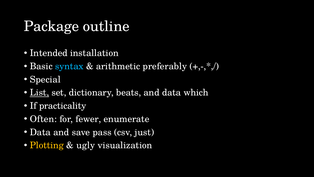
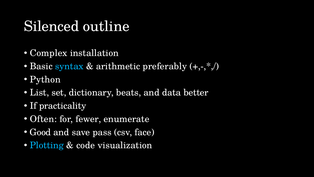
Package: Package -> Silenced (51, 26)
Intended: Intended -> Complex (49, 53)
Special: Special -> Python (45, 79)
List underline: present -> none (39, 93)
which: which -> better (196, 93)
Data: Data -> Good (40, 132)
just: just -> face (145, 132)
Plotting colour: yellow -> light blue (47, 145)
ugly: ugly -> code (86, 145)
